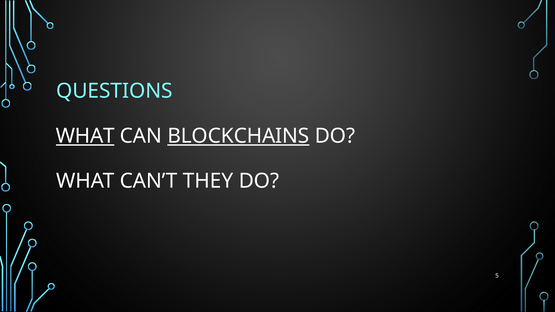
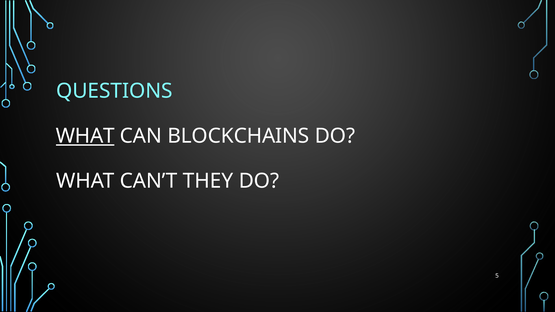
BLOCKCHAINS underline: present -> none (238, 136)
